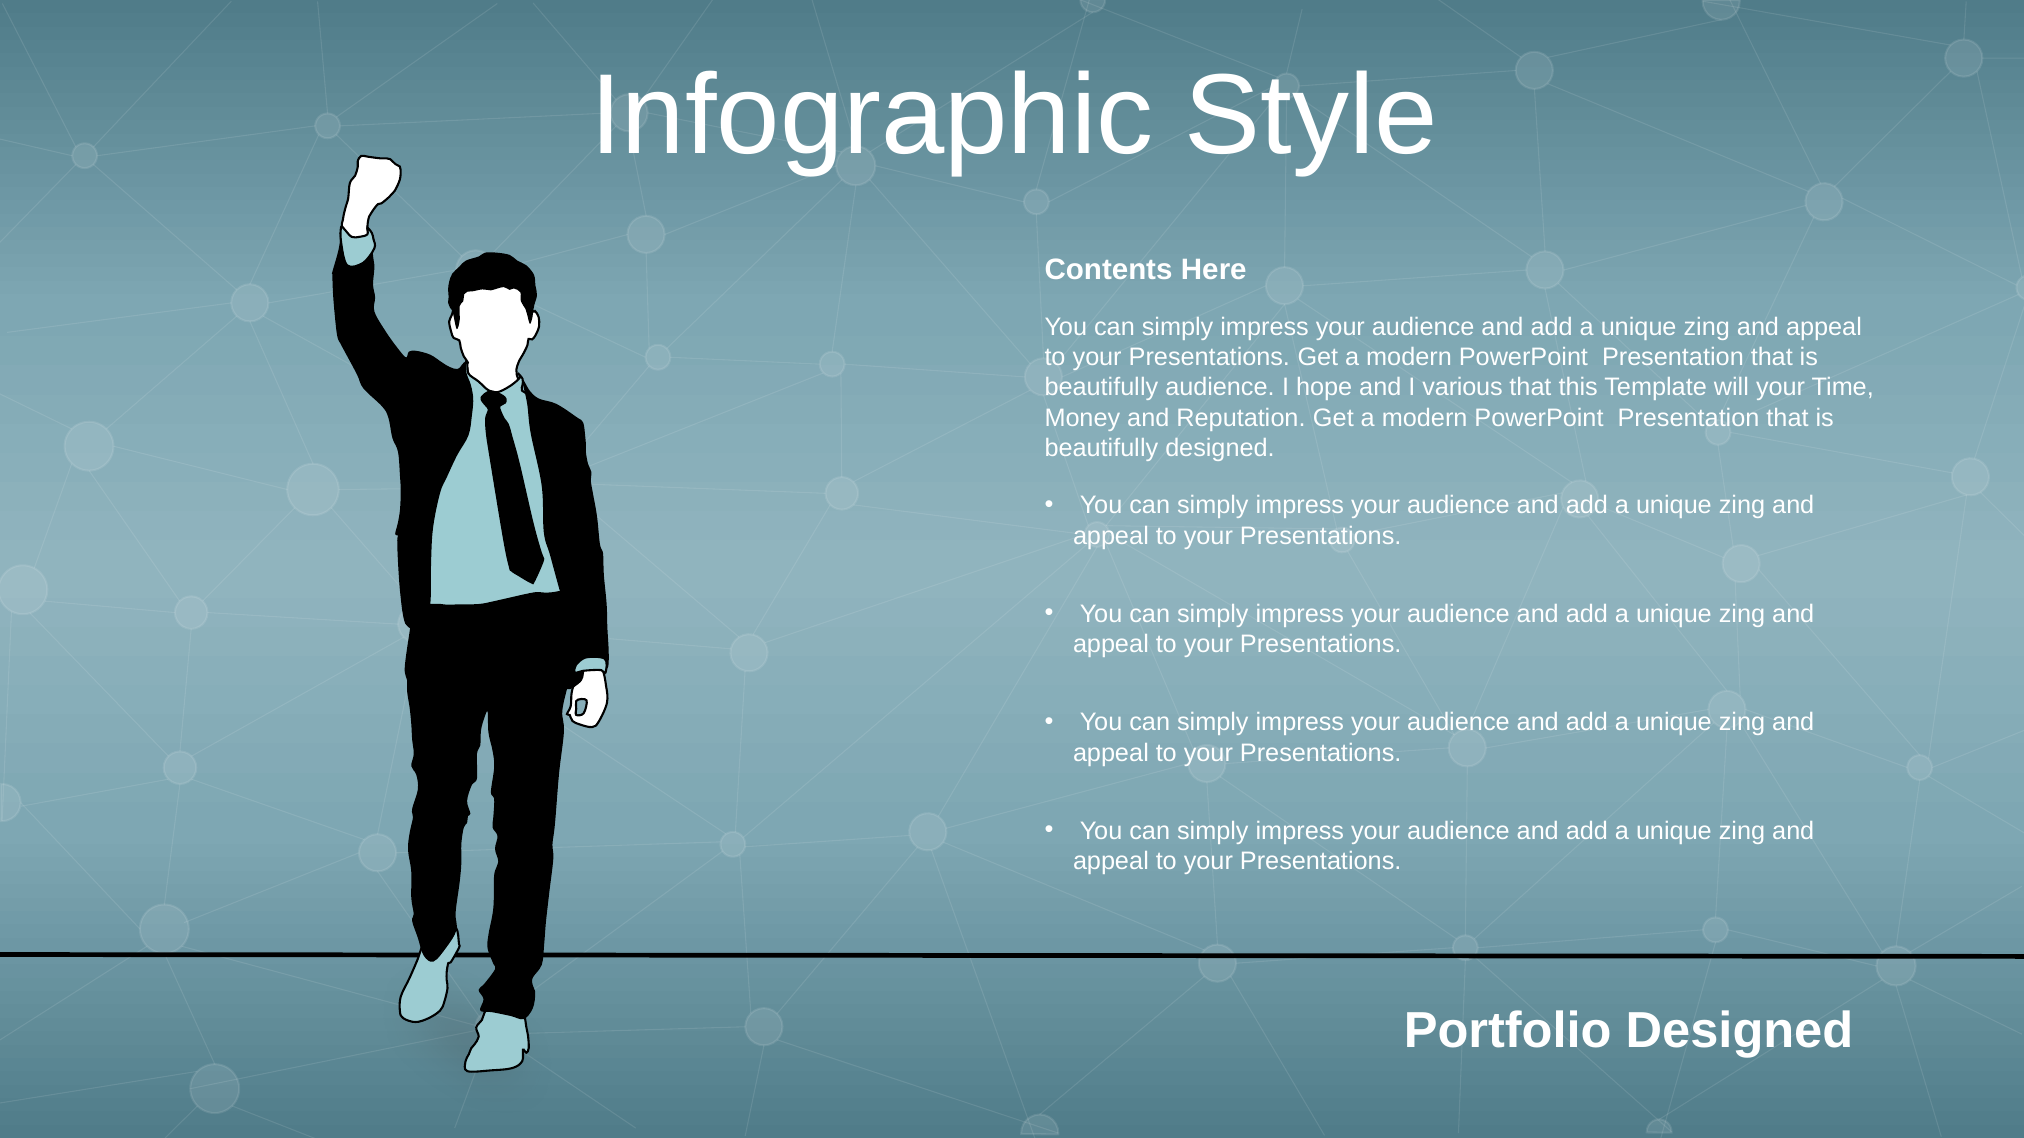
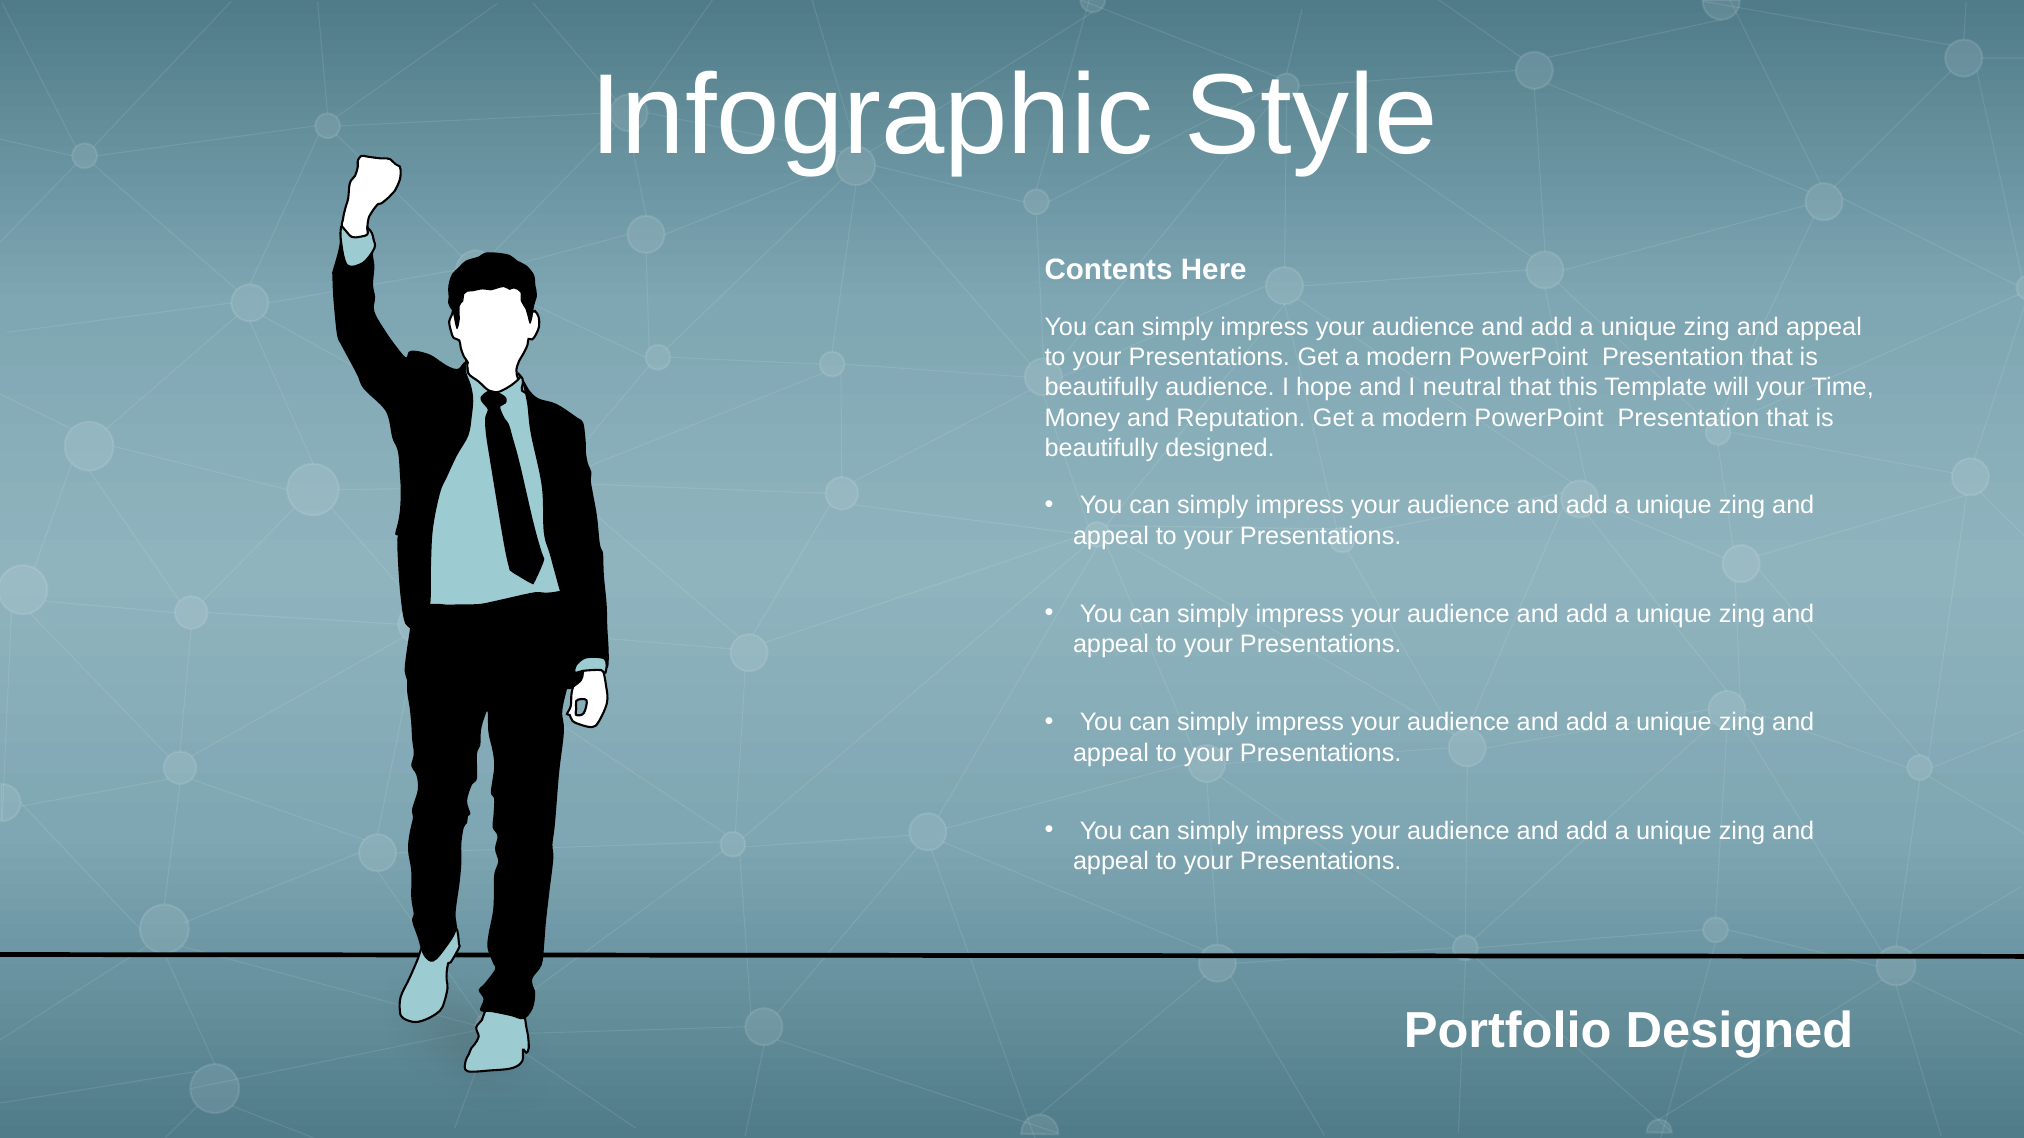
various: various -> neutral (1462, 388)
